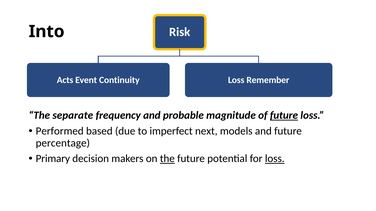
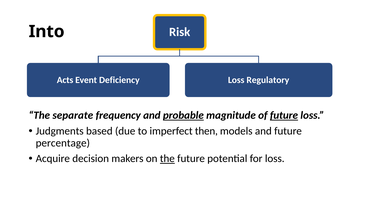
Continuity: Continuity -> Deficiency (119, 80)
Remember: Remember -> Regulatory (268, 80)
probable underline: none -> present (183, 116)
Performed: Performed -> Judgments (60, 131)
next: next -> then (206, 131)
Primary: Primary -> Acquire (53, 159)
loss underline: present -> none (275, 159)
